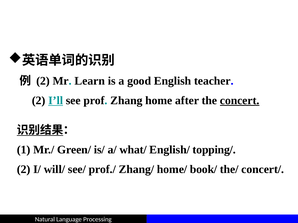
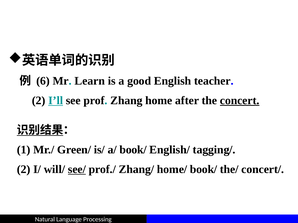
2: 2 -> 6 (43, 81)
a/ what/: what/ -> book/ (133, 150)
topping/: topping/ -> tagging/ (214, 150)
see/ underline: none -> present (77, 170)
